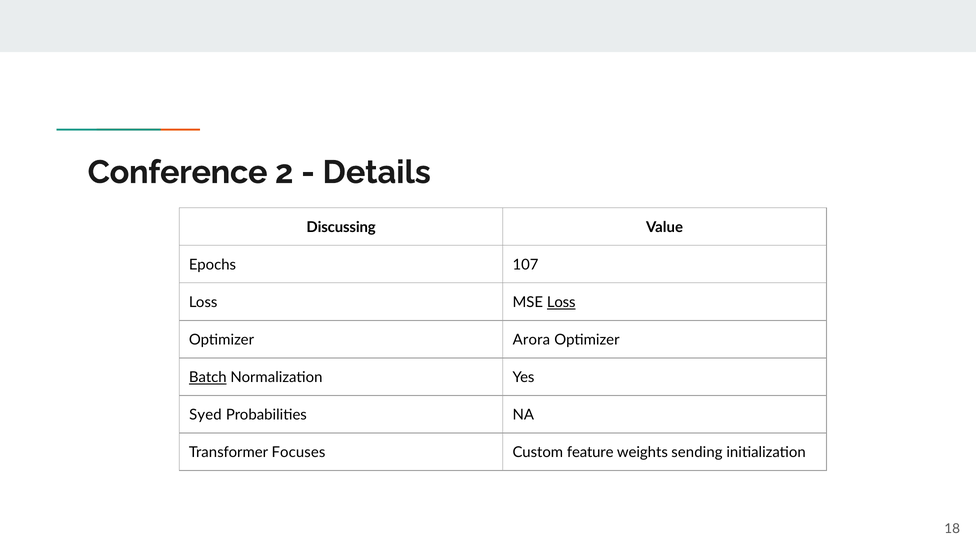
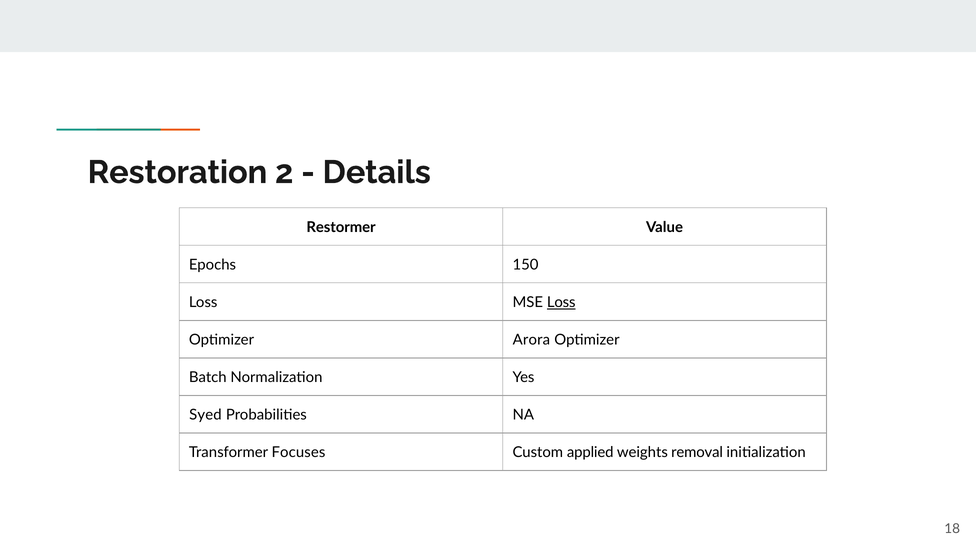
Conference: Conference -> Restoration (177, 172)
Discussing: Discussing -> Restormer (341, 227)
107: 107 -> 150 (525, 265)
Batch underline: present -> none (208, 377)
feature: feature -> applied (590, 453)
sending: sending -> removal (697, 453)
